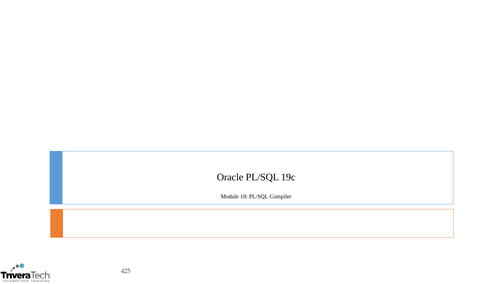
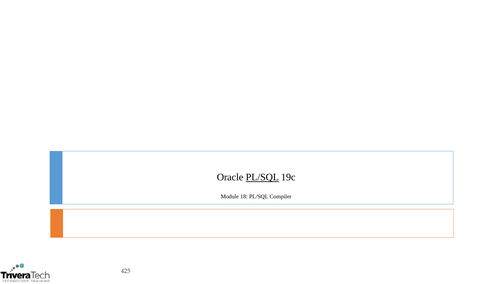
PL/SQL underline: none -> present (262, 177)
